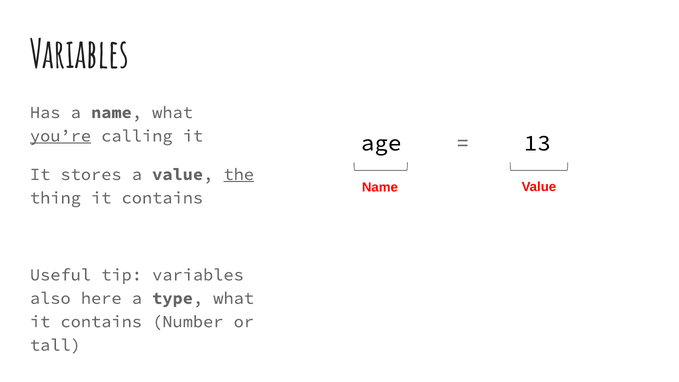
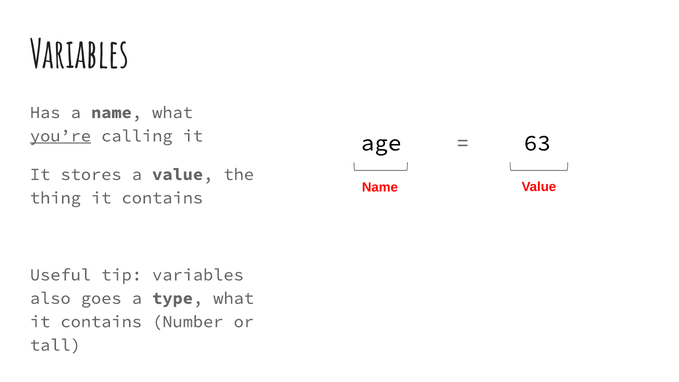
13: 13 -> 63 (537, 143)
the underline: present -> none (239, 174)
here: here -> goes (101, 298)
